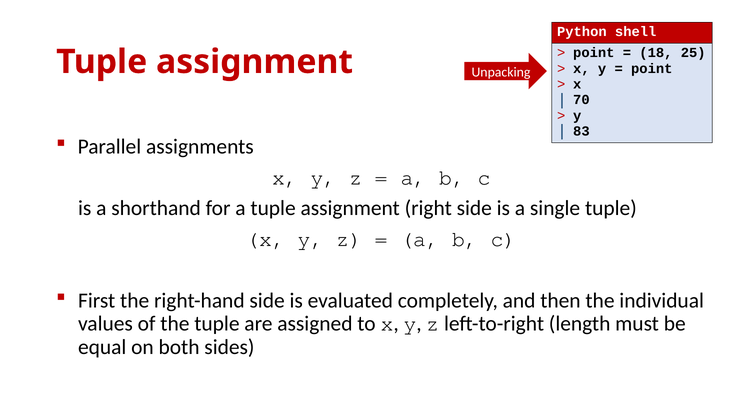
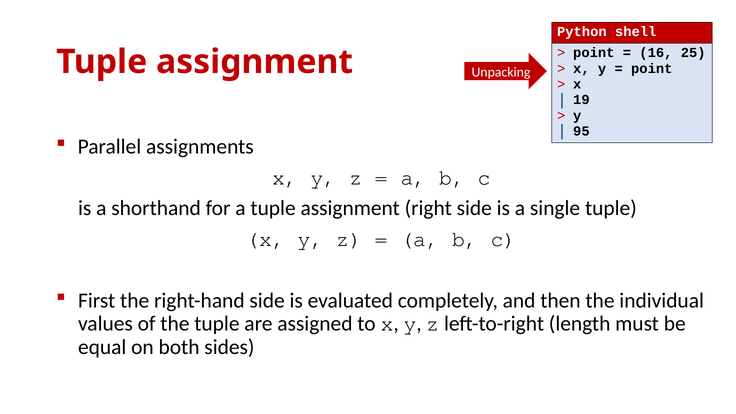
18: 18 -> 16 (656, 53)
70: 70 -> 19 (581, 100)
83: 83 -> 95 (581, 131)
